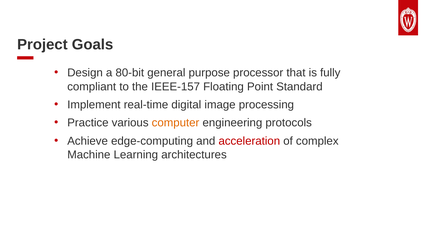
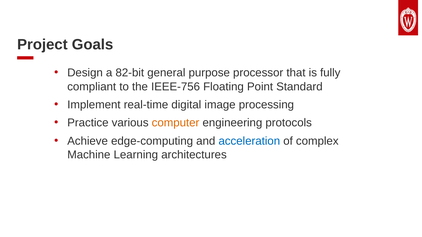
80-bit: 80-bit -> 82-bit (130, 73)
IEEE-157: IEEE-157 -> IEEE-756 (176, 87)
acceleration colour: red -> blue (249, 141)
